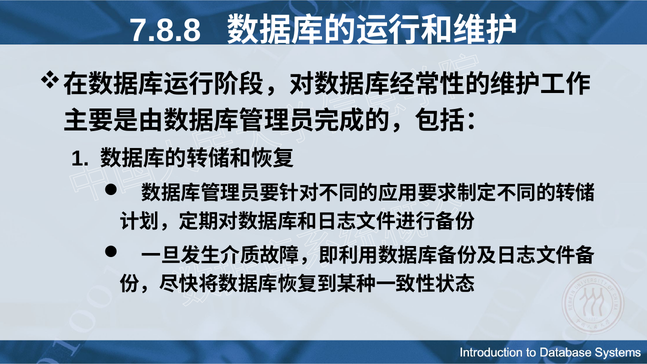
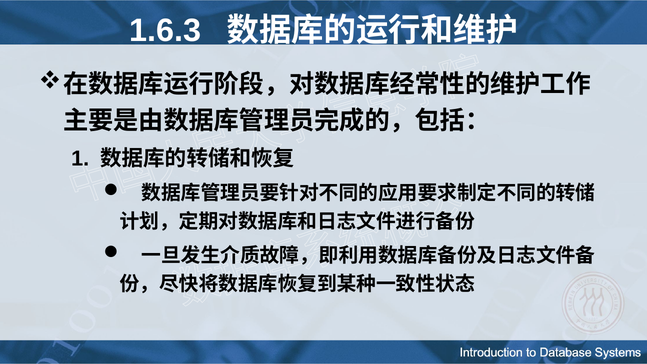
7.8.8: 7.8.8 -> 1.6.3 (165, 30)
